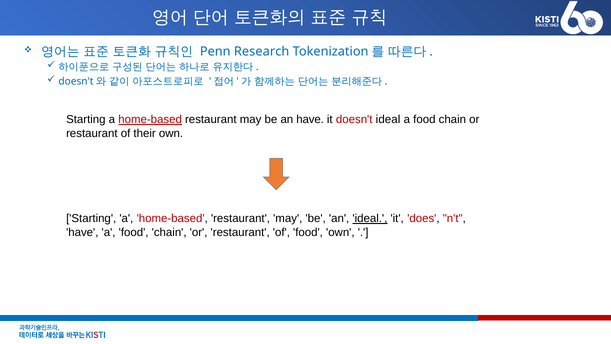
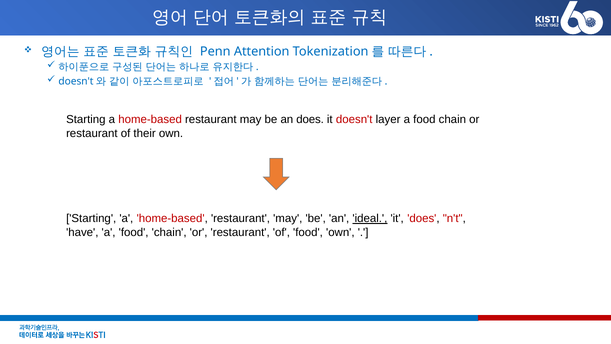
Research: Research -> Attention (262, 51)
home-based underline: present -> none (150, 119)
an have: have -> does (310, 119)
doesn't ideal: ideal -> layer (388, 119)
